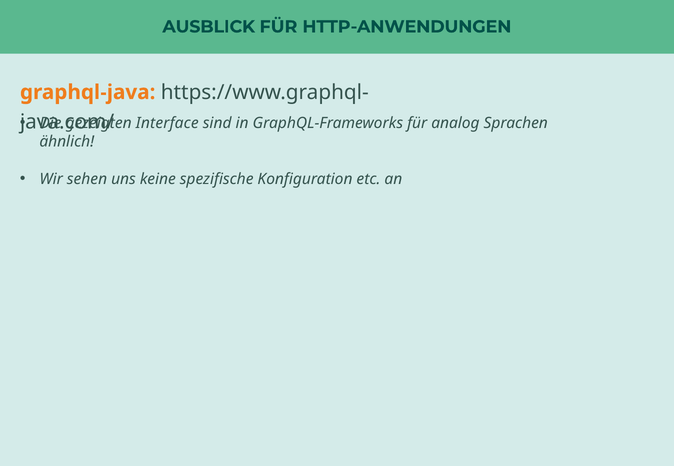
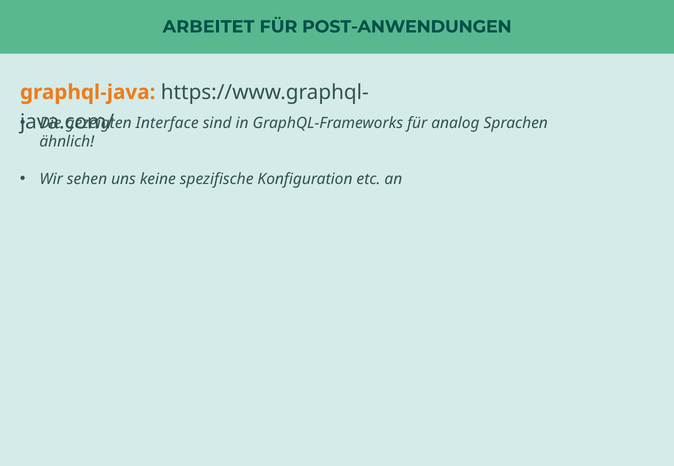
AUSBLICK: AUSBLICK -> ARBEITET (209, 27)
HTTP-ANWENDUNGEN: HTTP-ANWENDUNGEN -> POST-ANWENDUNGEN (407, 27)
